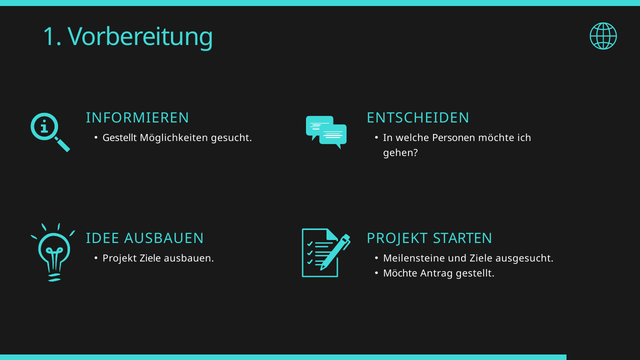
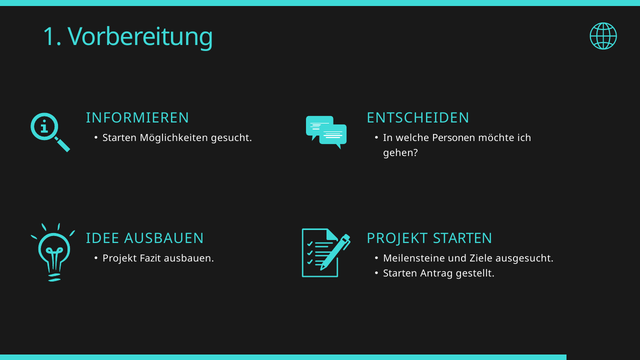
Gestellt: Gestellt -> Starten (120, 138)
Projekt Ziele: Ziele -> Fazit (150, 259)
Möchte: Möchte -> Starten (400, 273)
